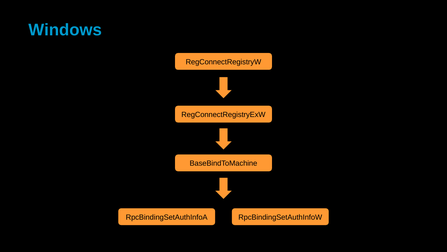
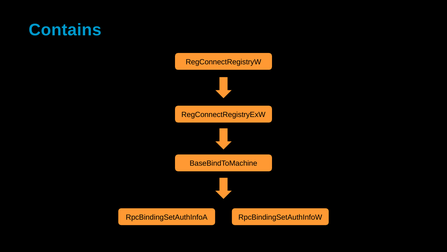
Windows: Windows -> Contains (65, 30)
